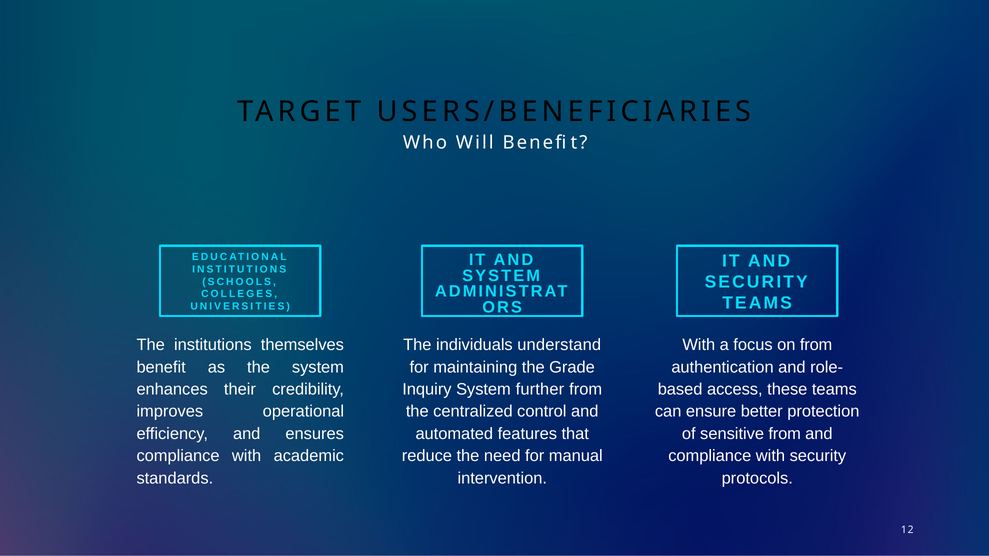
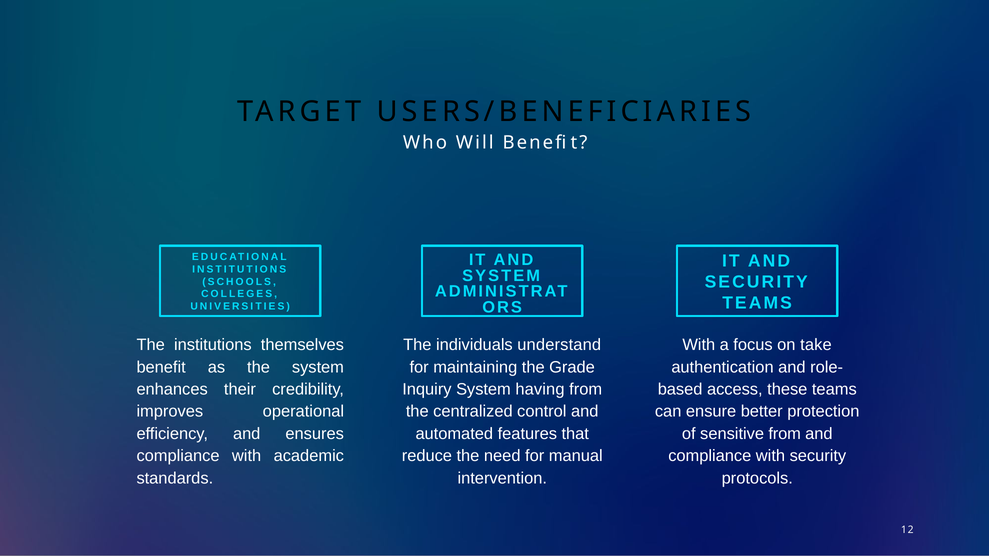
on from: from -> take (816, 345)
further: further -> having (540, 390)
